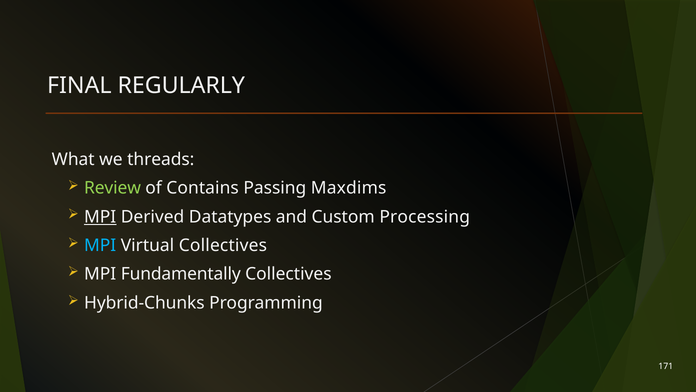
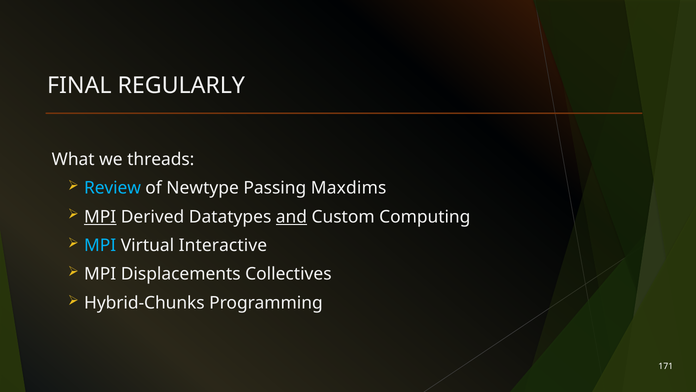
Review colour: light green -> light blue (113, 188)
Contains: Contains -> Newtype (203, 188)
and underline: none -> present (291, 217)
Processing: Processing -> Computing (425, 217)
Virtual Collectives: Collectives -> Interactive (223, 245)
Fundamentally: Fundamentally -> Displacements (181, 274)
